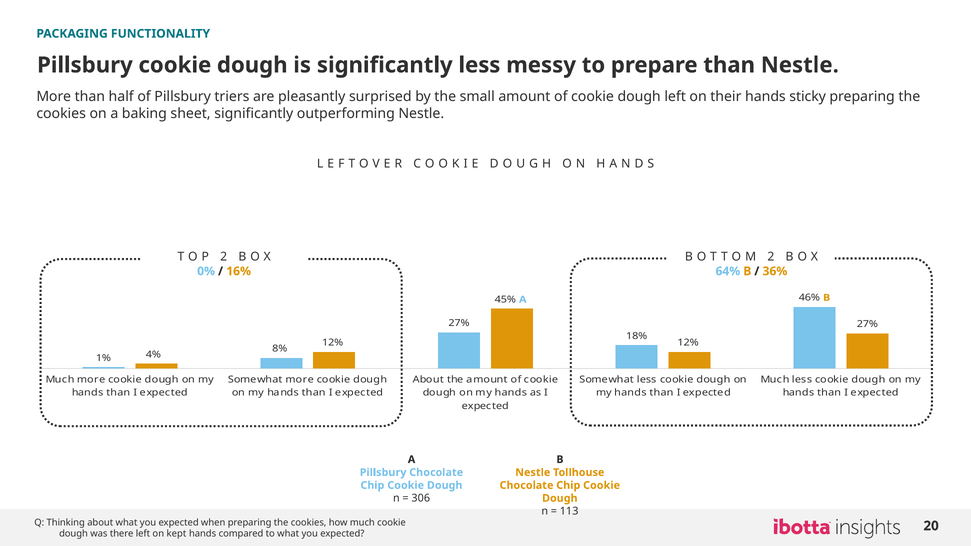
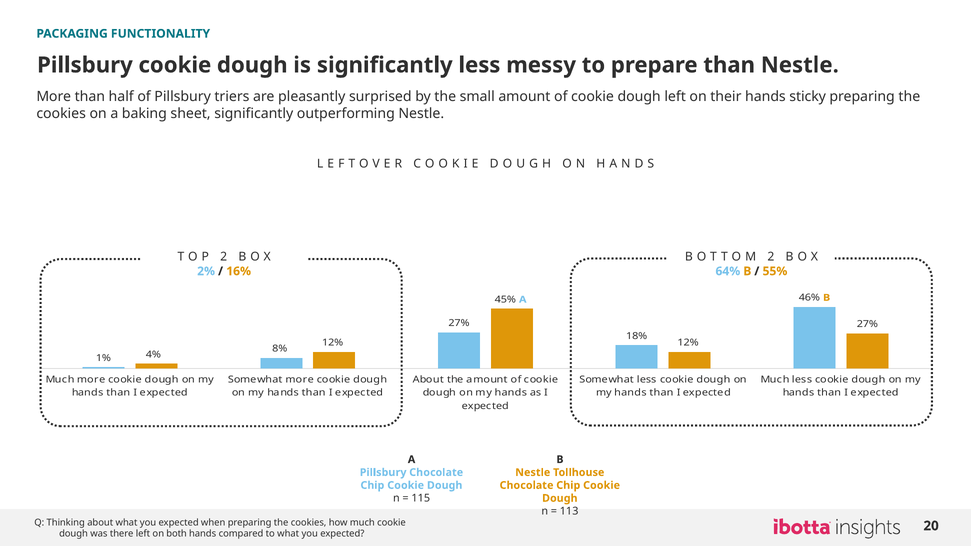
0%: 0% -> 2% (206, 271)
36%: 36% -> 55% (775, 271)
306: 306 -> 115 (421, 498)
kept: kept -> both (177, 534)
